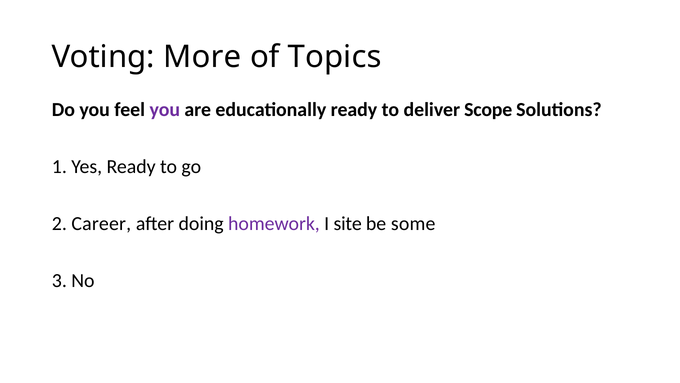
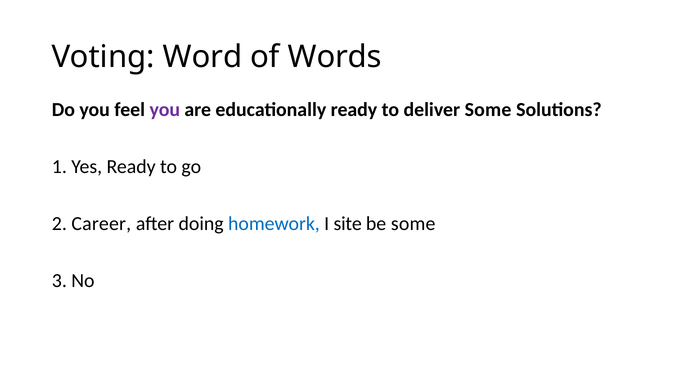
More: More -> Word (203, 57)
Topics: Topics -> Words (335, 57)
deliver Scope: Scope -> Some (488, 109)
homework colour: purple -> blue (274, 223)
